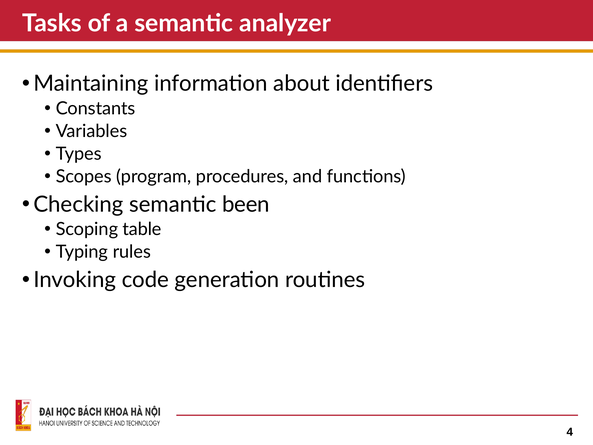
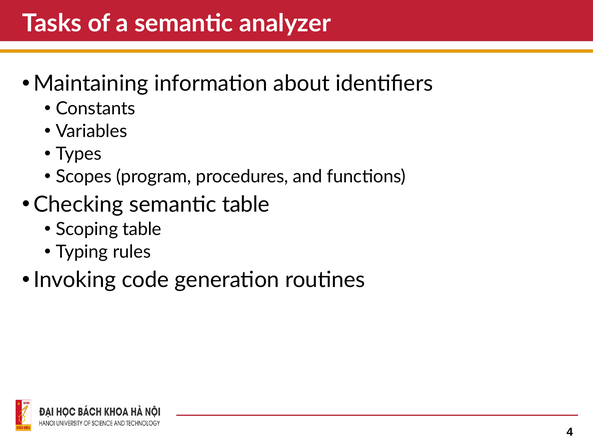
semantic been: been -> table (246, 204)
